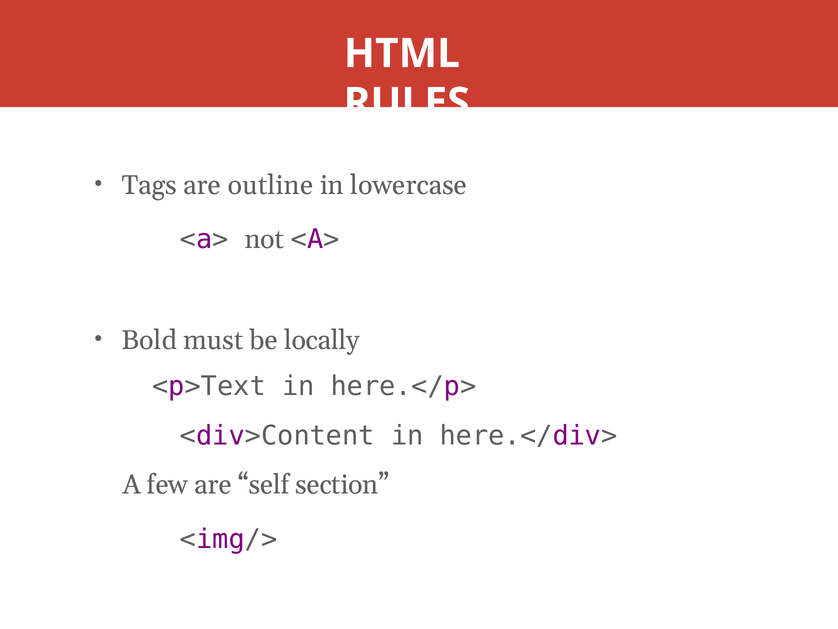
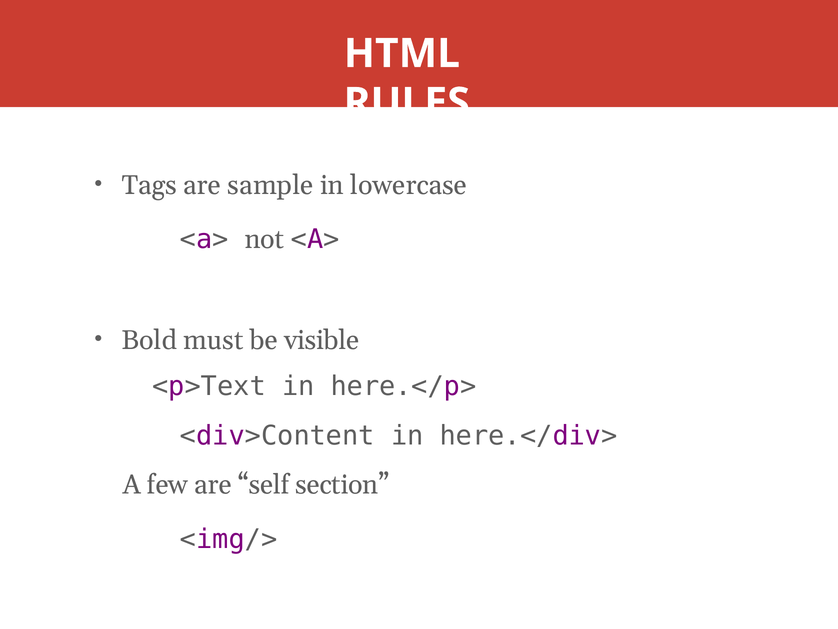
outline: outline -> sample (270, 185)
locally: locally -> visible (322, 340)
